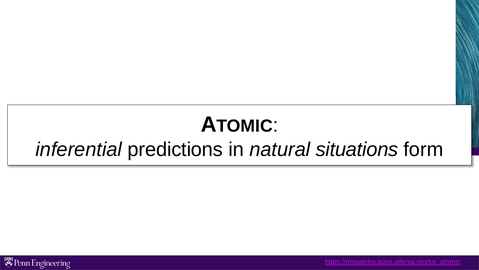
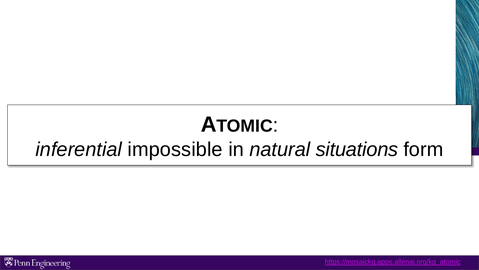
predictions: predictions -> impossible (175, 149)
